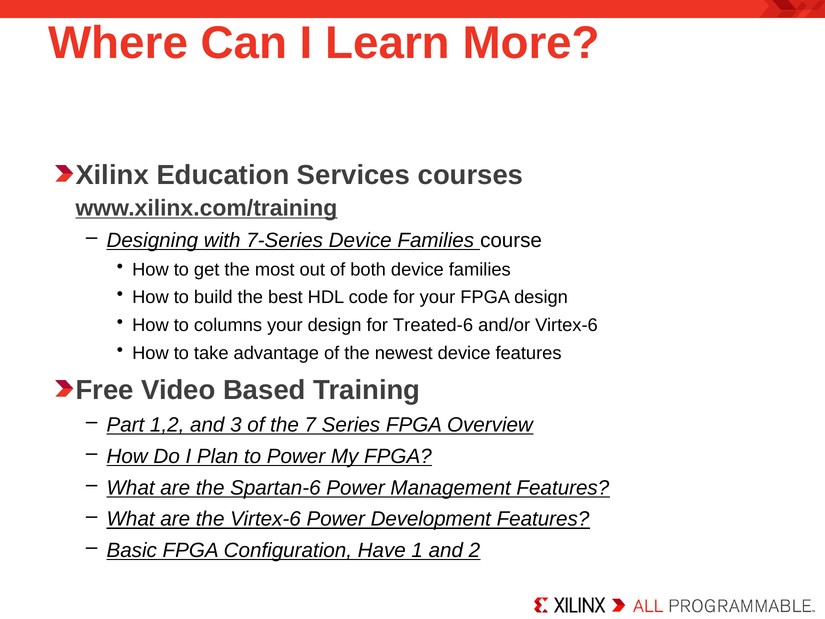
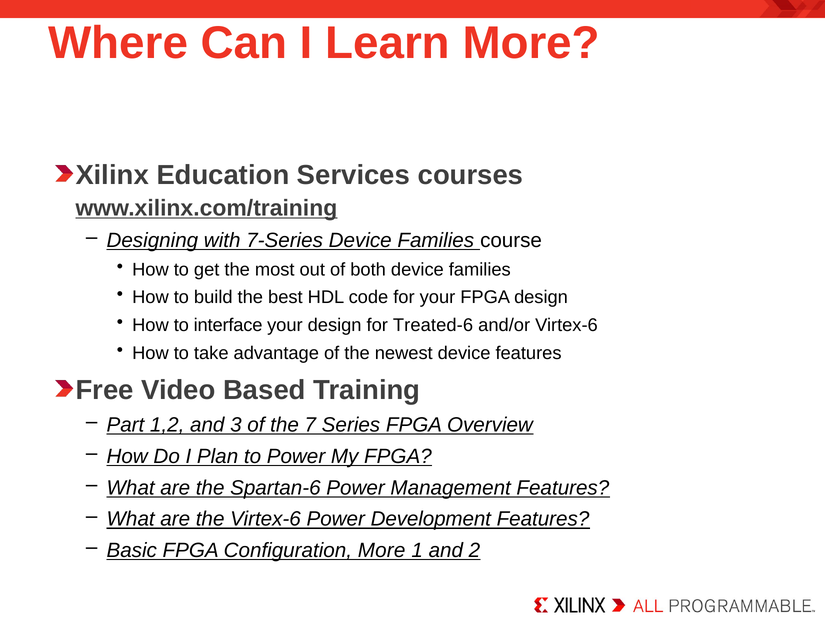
columns: columns -> interface (228, 325)
Configuration Have: Have -> More (382, 550)
